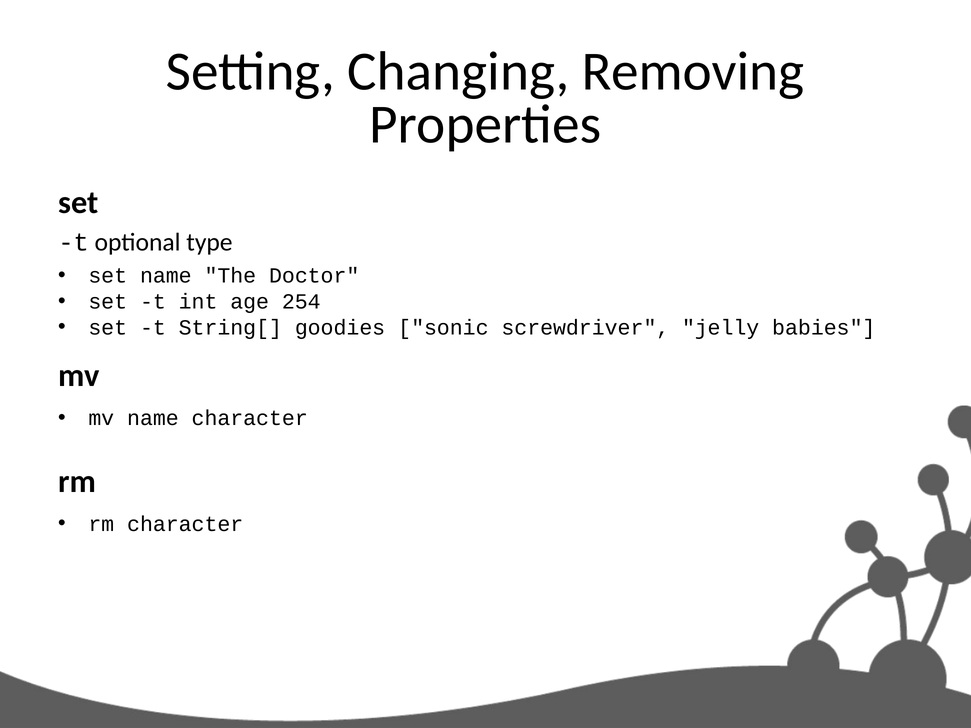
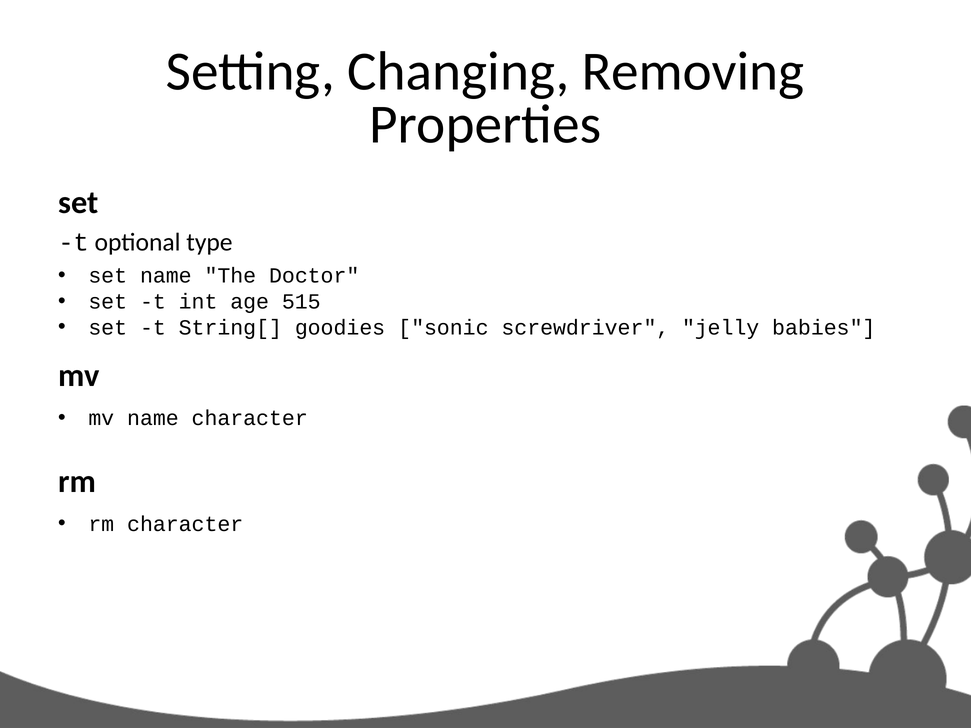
254: 254 -> 515 (301, 302)
